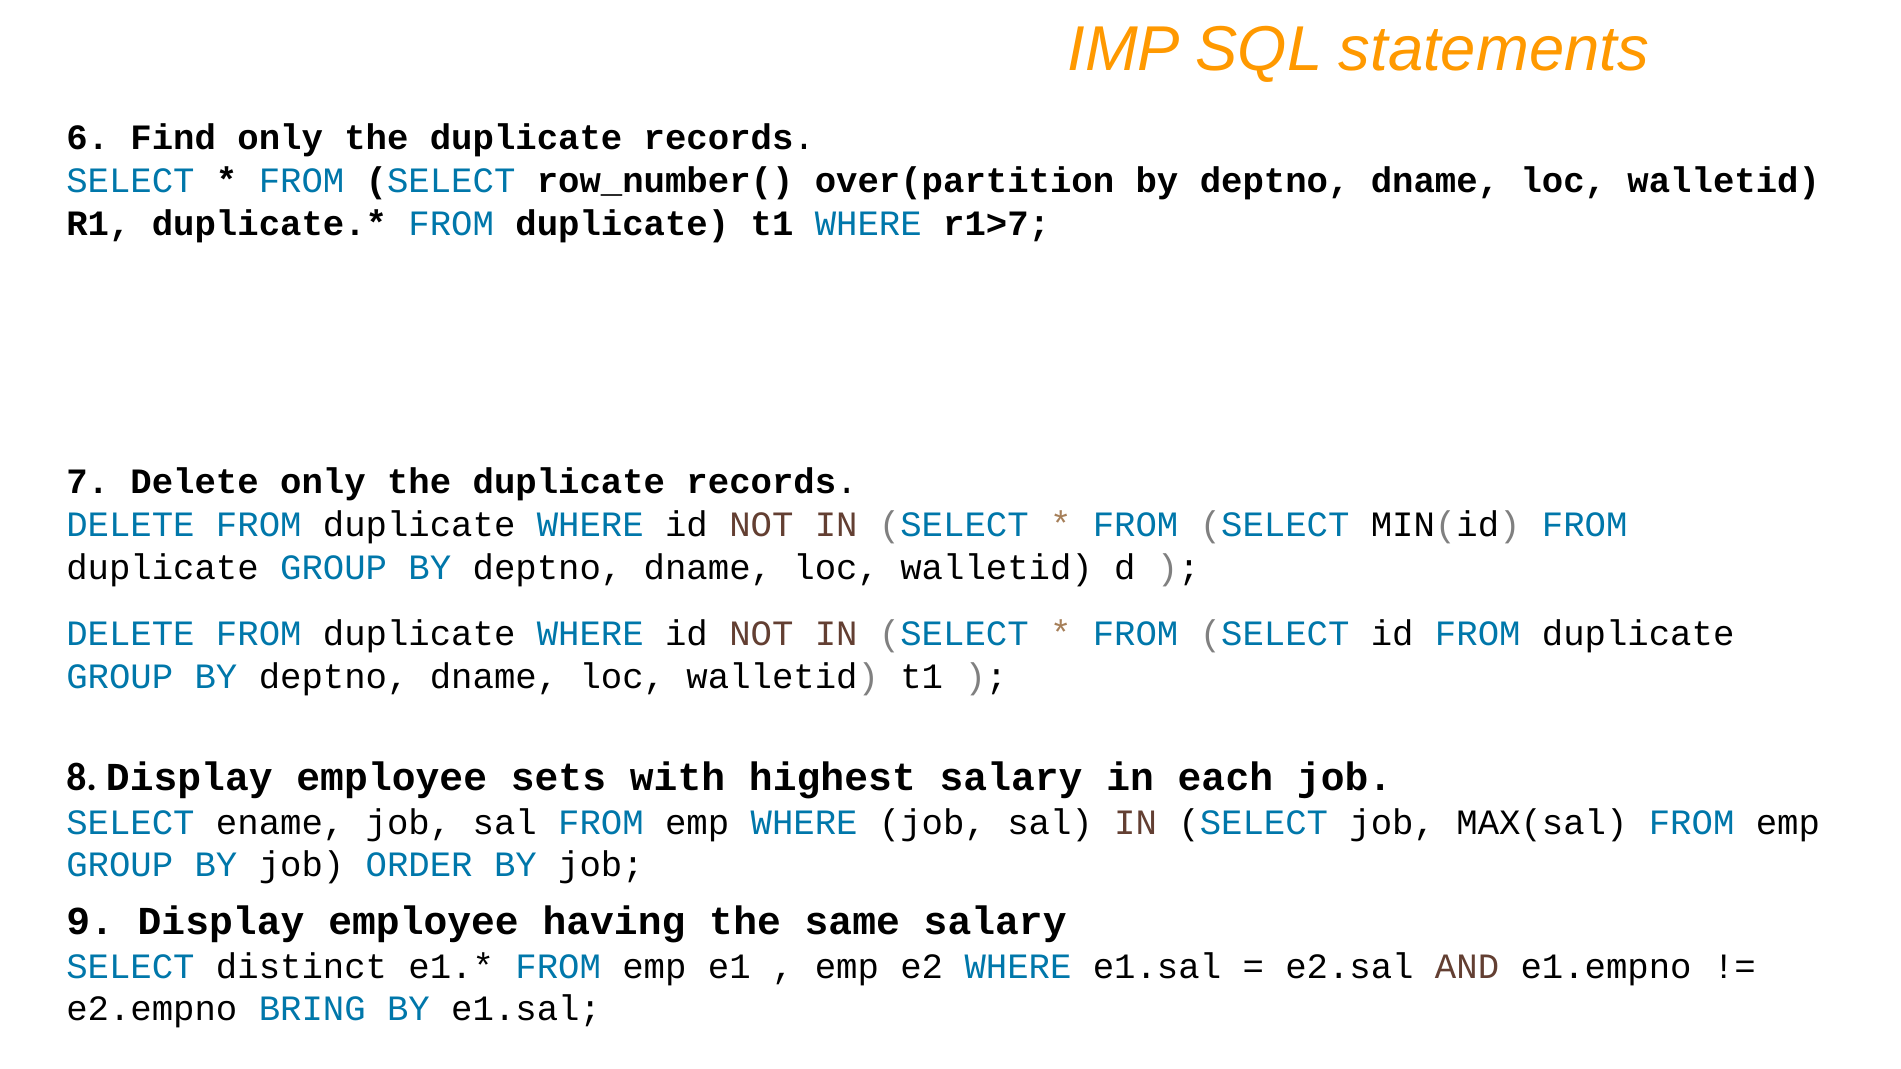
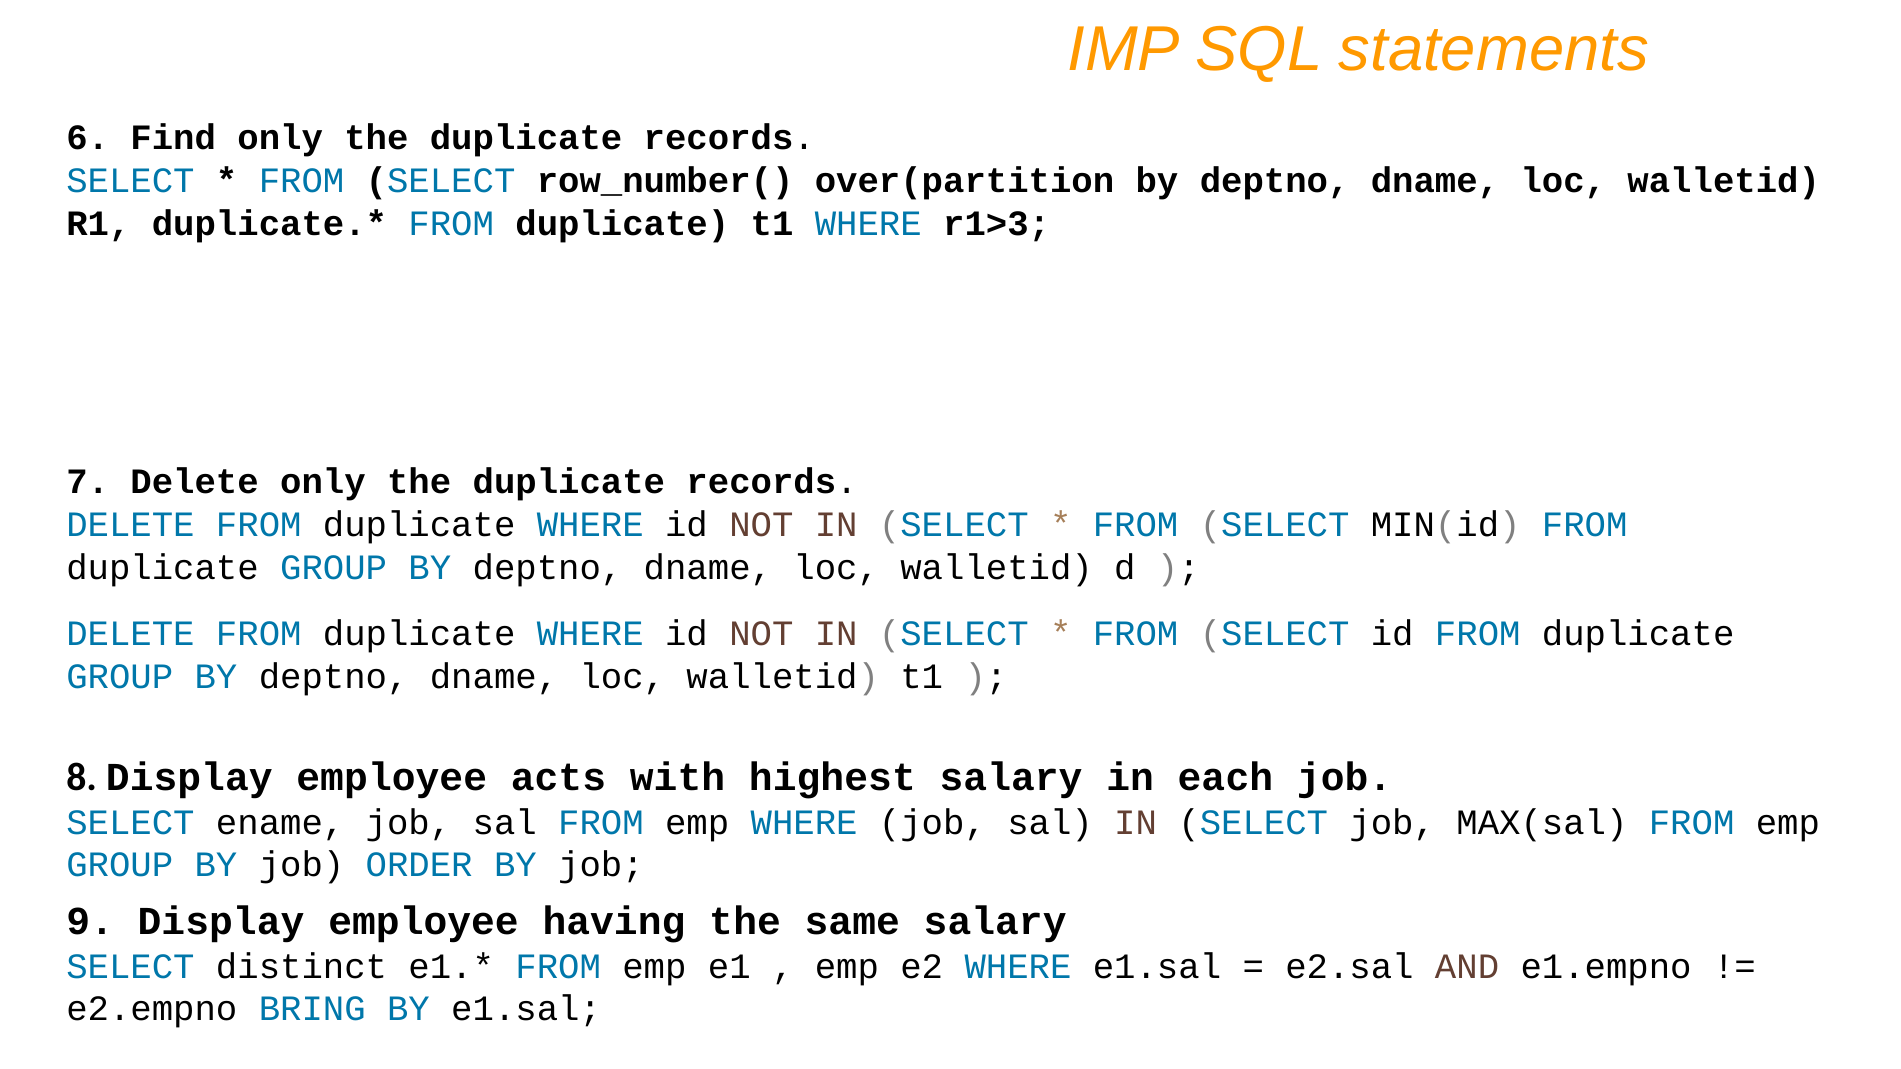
r1>7: r1>7 -> r1>3 (997, 223)
sets: sets -> acts (558, 778)
